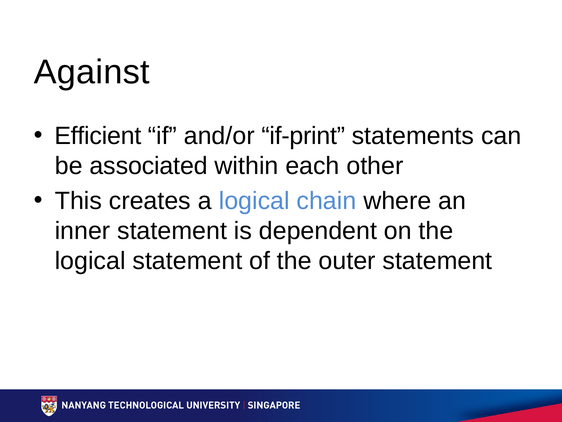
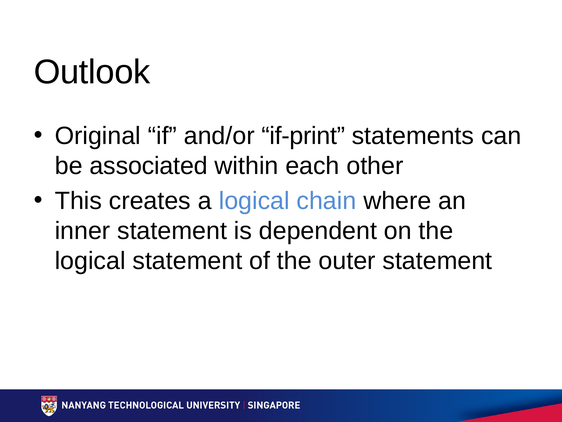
Against: Against -> Outlook (92, 72)
Efficient: Efficient -> Original (98, 136)
